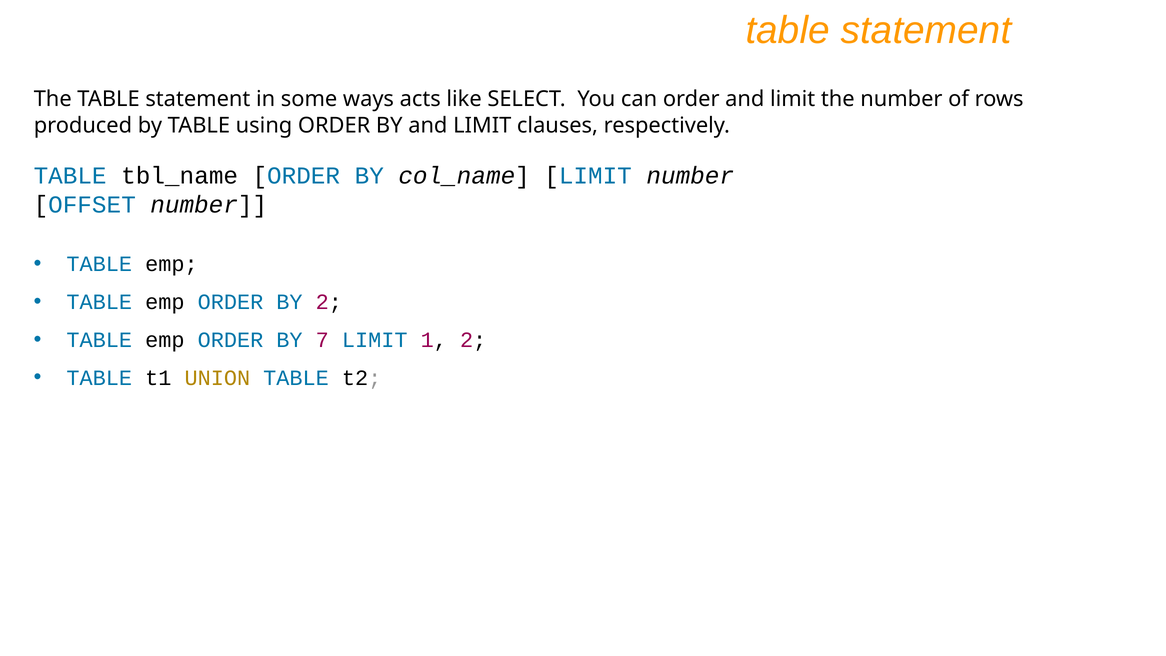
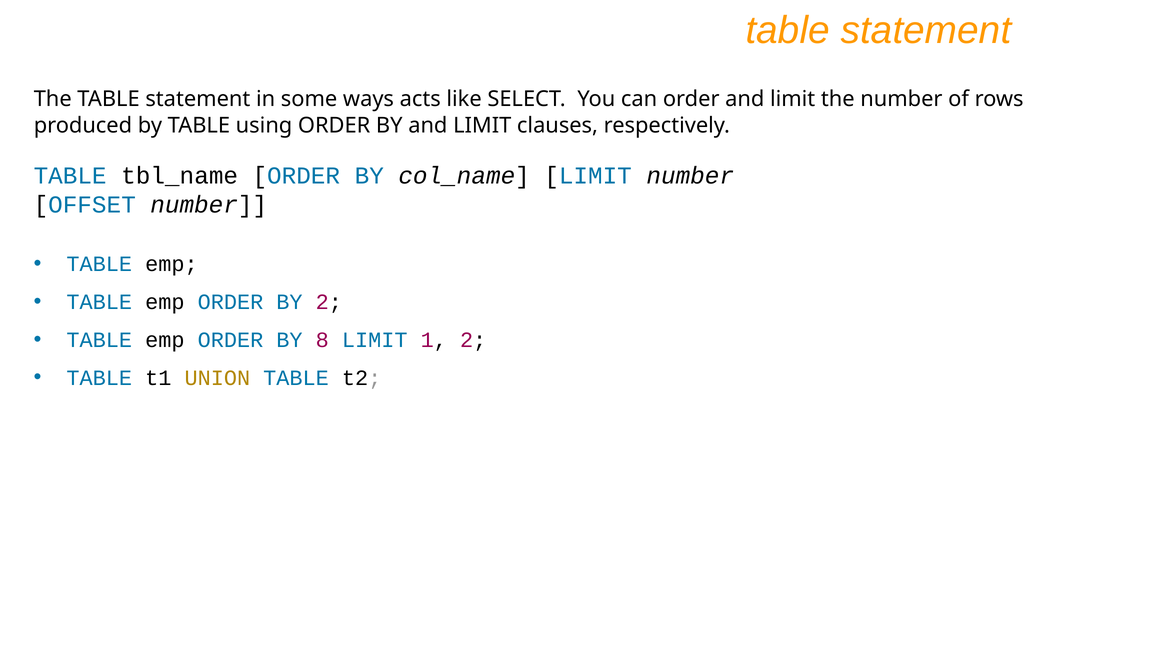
7: 7 -> 8 (322, 340)
